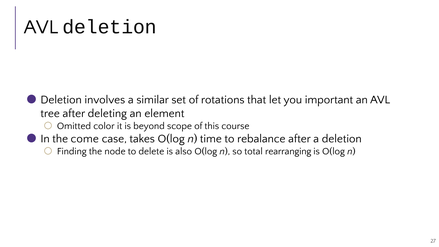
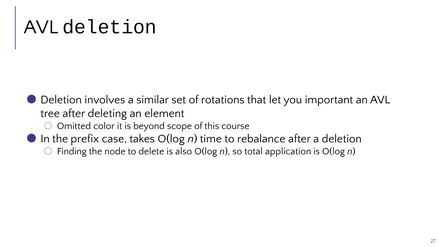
come: come -> prefix (85, 139)
rearranging: rearranging -> application (288, 151)
